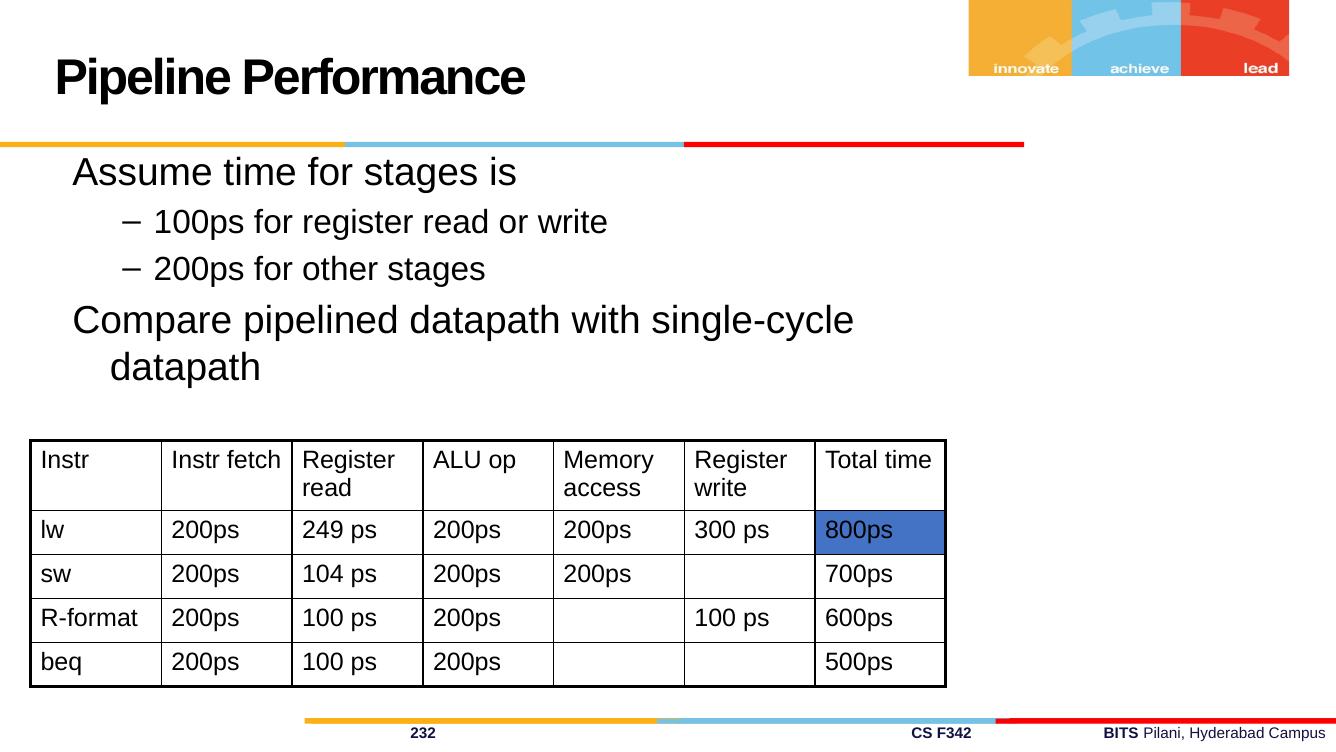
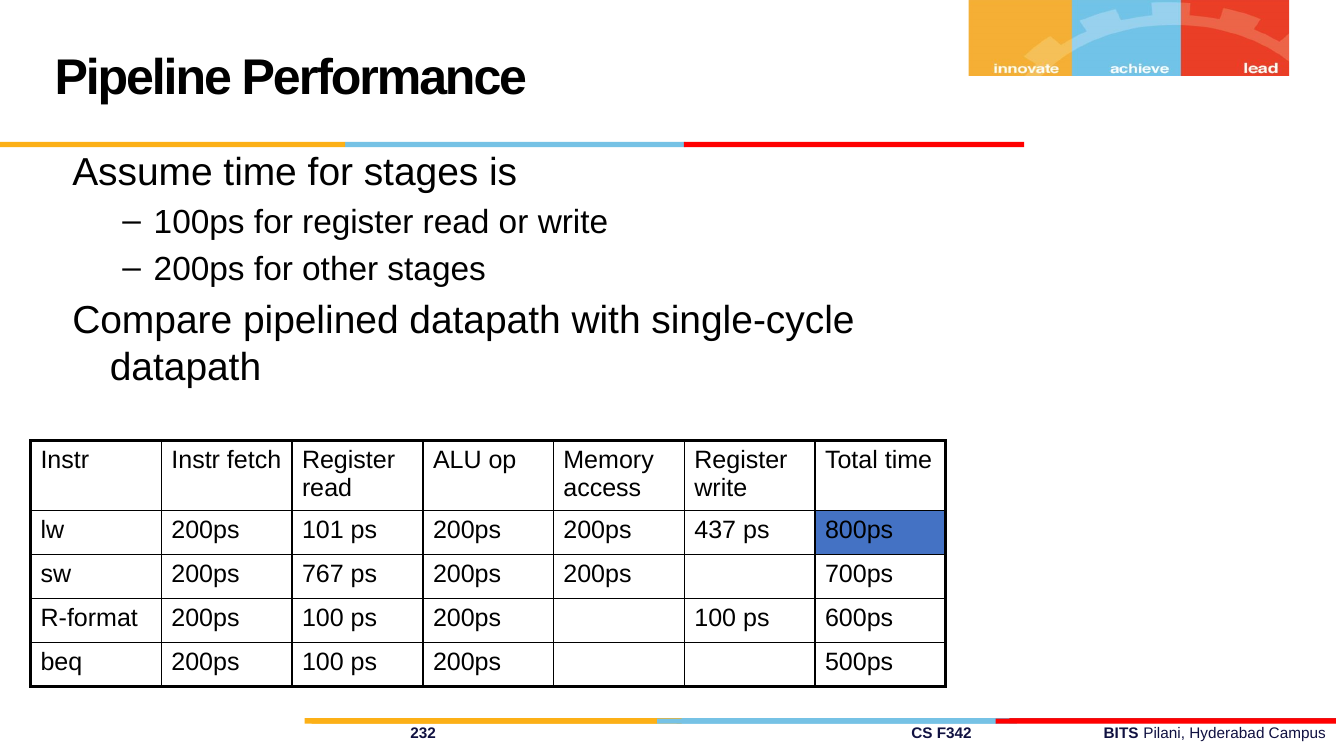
249: 249 -> 101 (323, 530)
300: 300 -> 437 (715, 530)
104: 104 -> 767 (323, 573)
